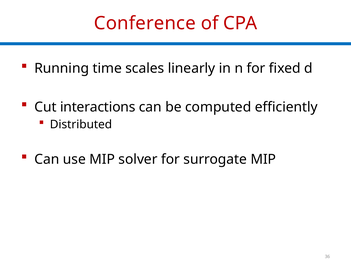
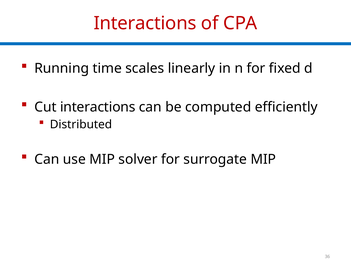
Conference: Conference -> Interactions (145, 23)
